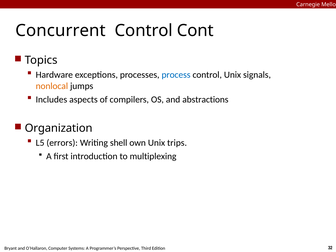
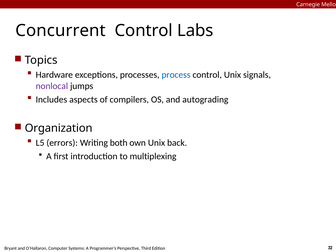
Cont: Cont -> Labs (195, 31)
nonlocal colour: orange -> purple (52, 86)
abstractions: abstractions -> autograding (205, 100)
shell: shell -> both (119, 143)
trips: trips -> back (177, 143)
